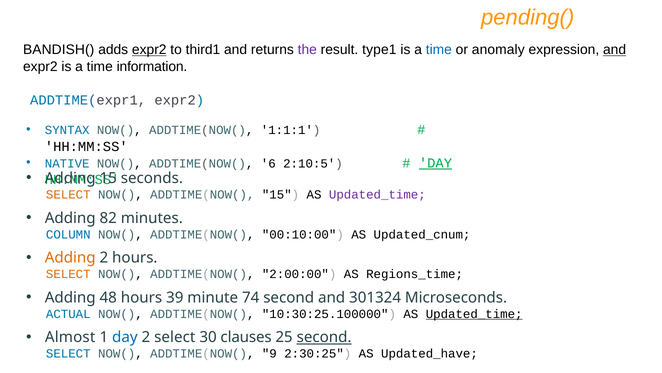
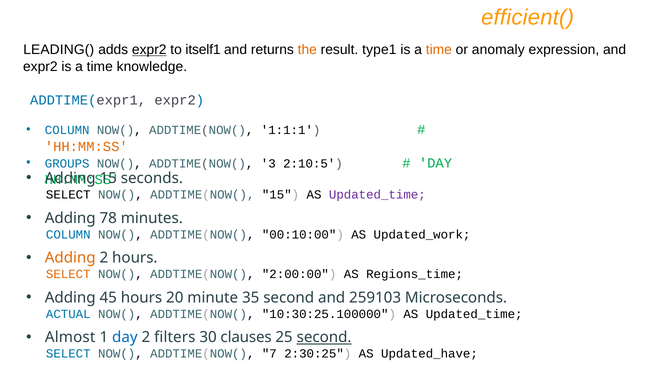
pending(: pending( -> efficient( (528, 17)
BANDISH(: BANDISH( -> LEADING( (59, 50)
third1: third1 -> itself1 (203, 50)
the colour: purple -> orange (307, 50)
time colour: blue -> orange (439, 50)
and underline: present -> none (615, 50)
information: information -> knowledge (152, 66)
SYNTAX: SYNTAX -> COLUMN (67, 130)
HH:MM:SS colour: black -> orange (86, 146)
NATIVE: NATIVE -> GROUPS (67, 163)
6: 6 -> 3 (268, 163)
DAY underline: present -> none (435, 163)
SELECT colour: orange -> black (68, 194)
82: 82 -> 78 (108, 218)
Updated_cnum: Updated_cnum -> Updated_work (422, 234)
48: 48 -> 45 (108, 297)
39: 39 -> 20 (175, 297)
74: 74 -> 35 (251, 297)
301324: 301324 -> 259103 (375, 297)
Updated_time underline: present -> none (474, 313)
2 select: select -> filters (175, 337)
9: 9 -> 7 (269, 353)
